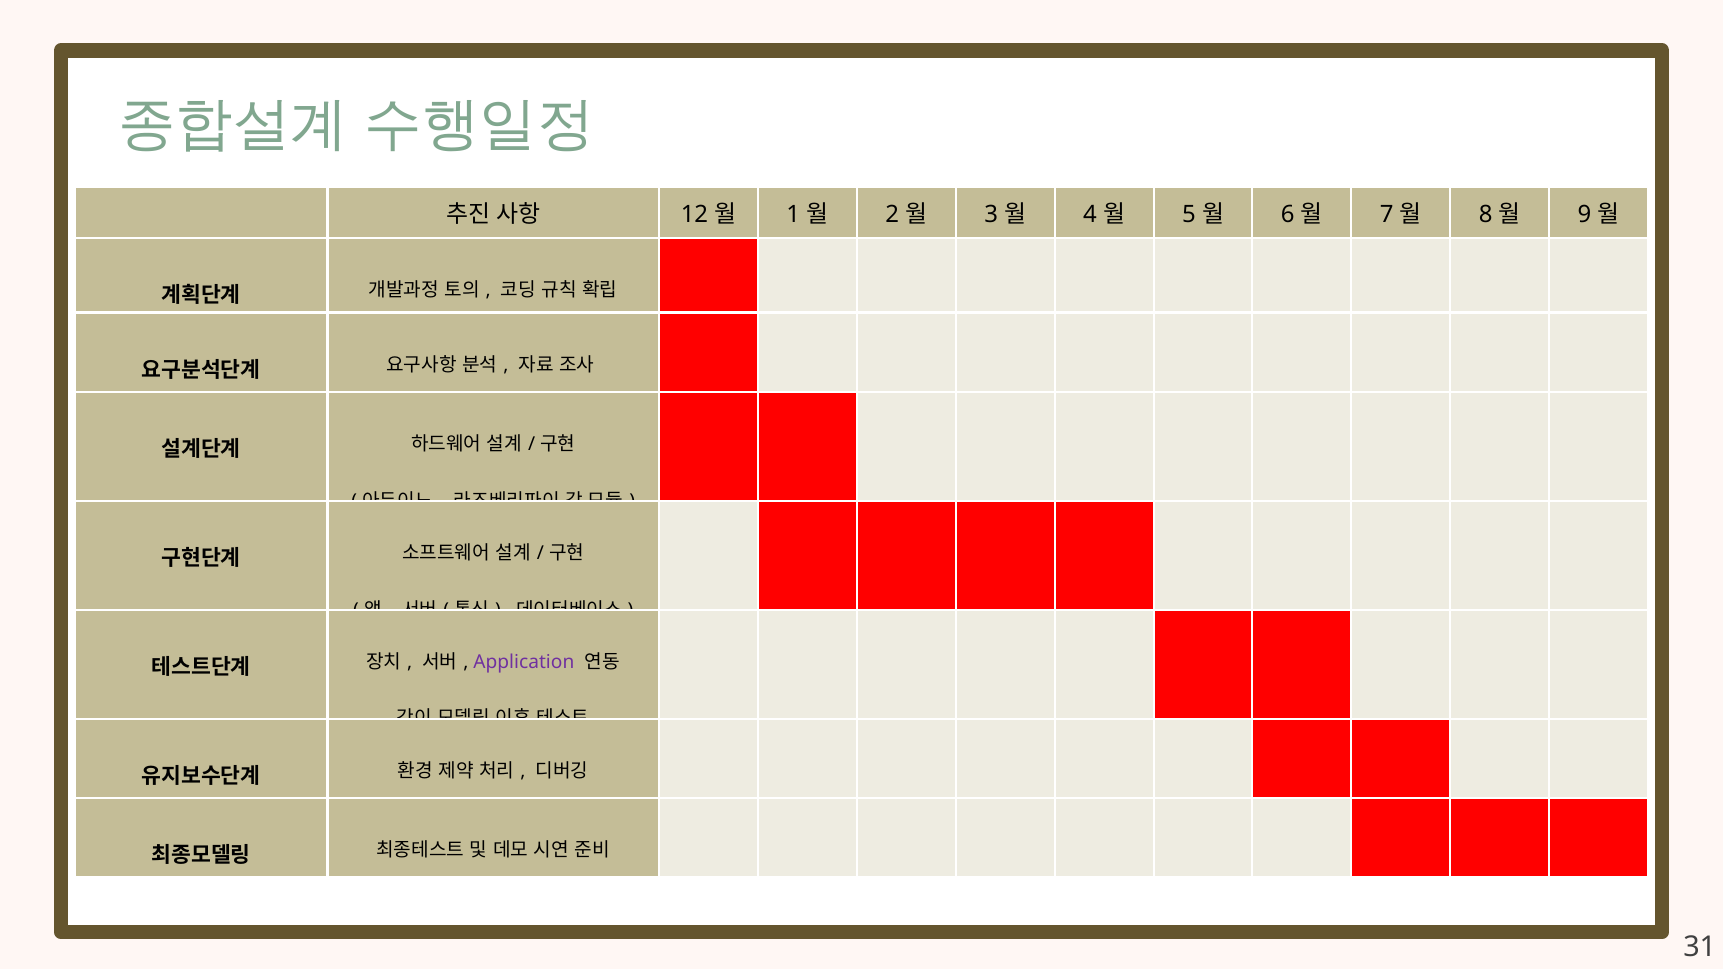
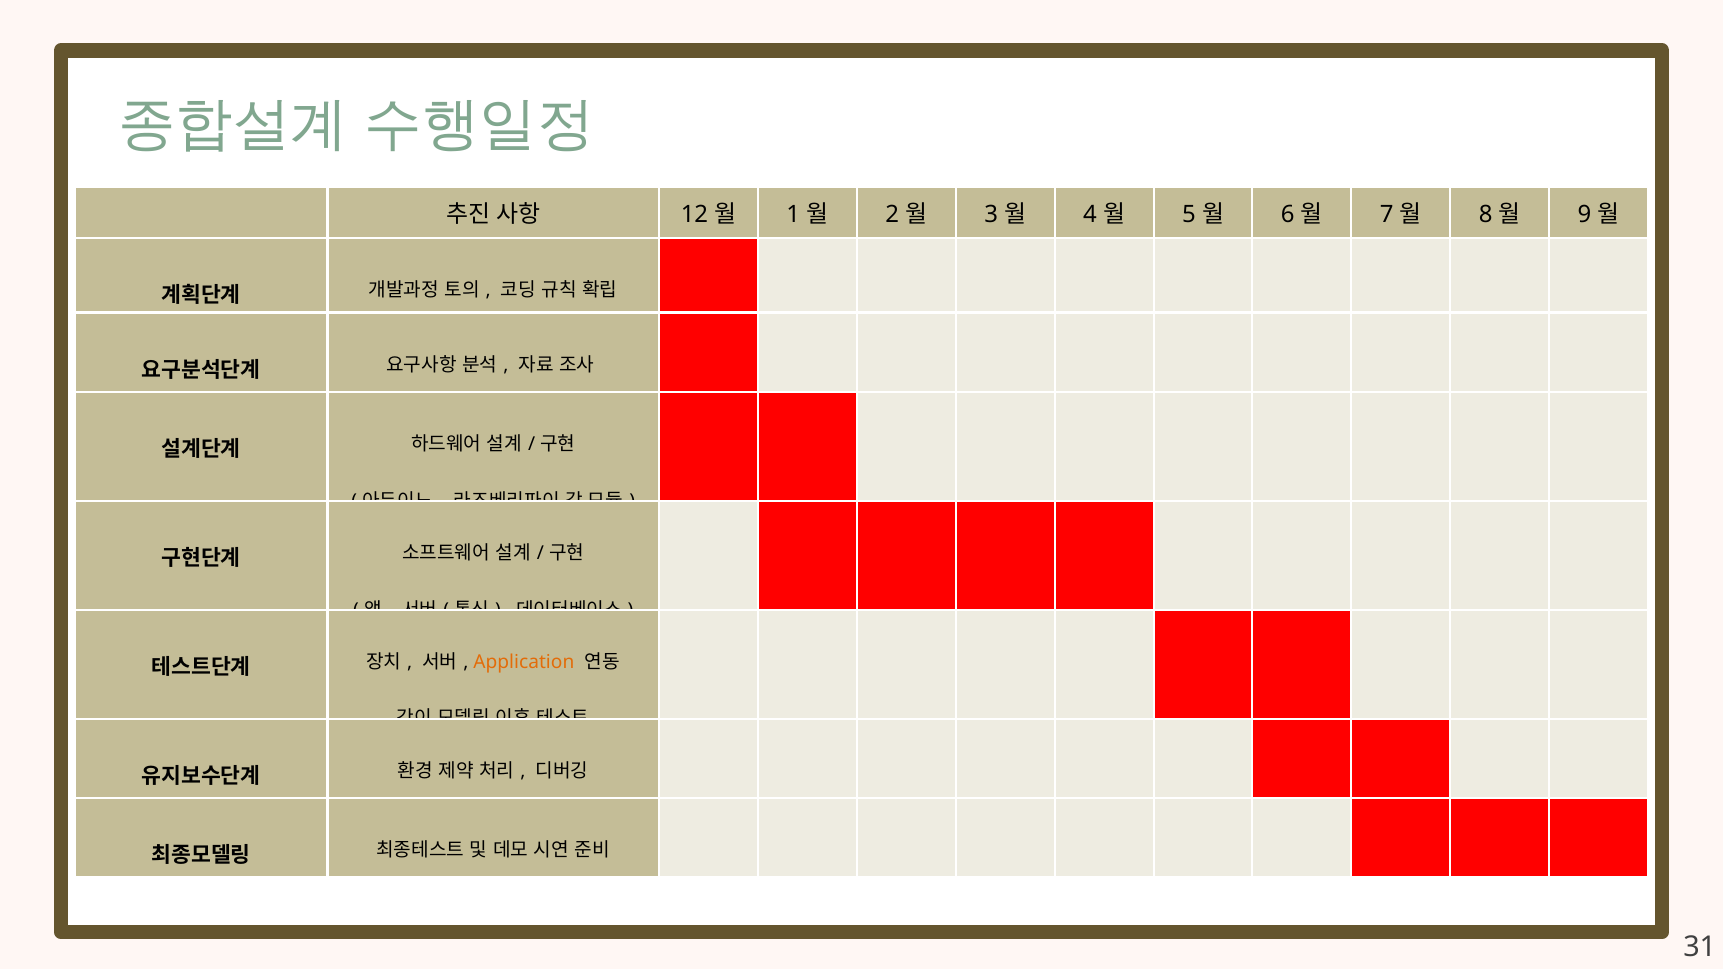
Application colour: purple -> orange (524, 663)
